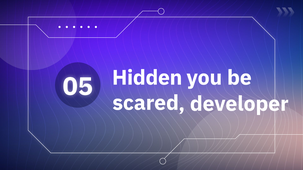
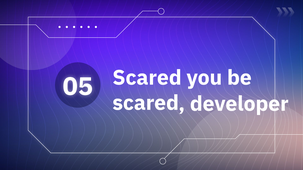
Hidden: Hidden -> Scared (147, 78)
